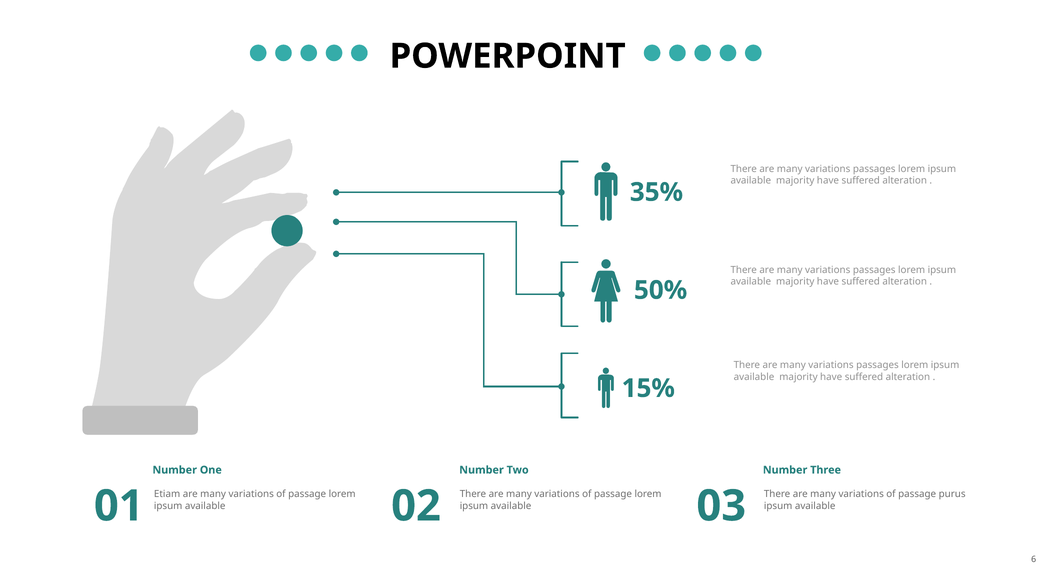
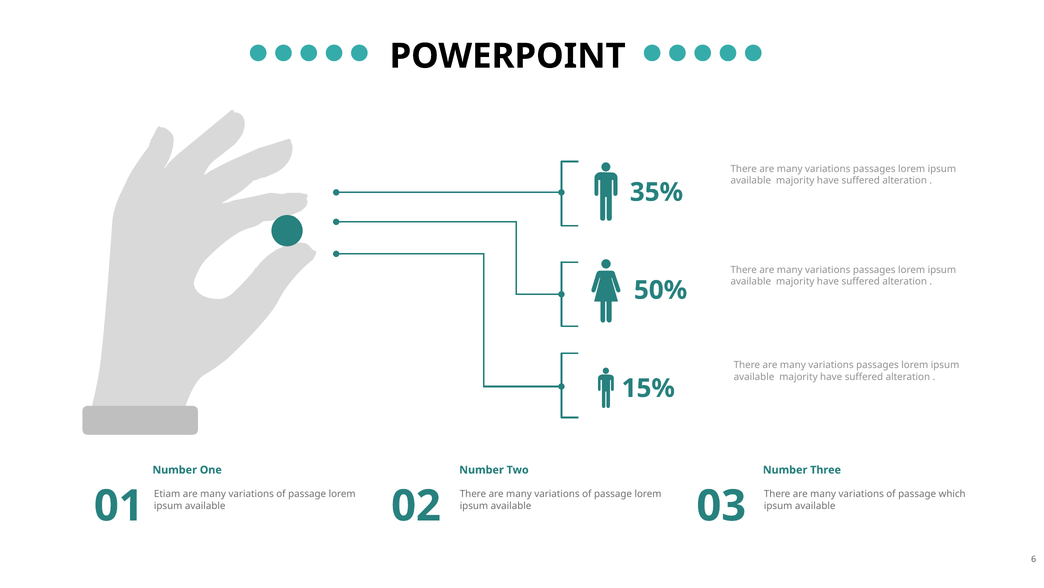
purus: purus -> which (952, 493)
